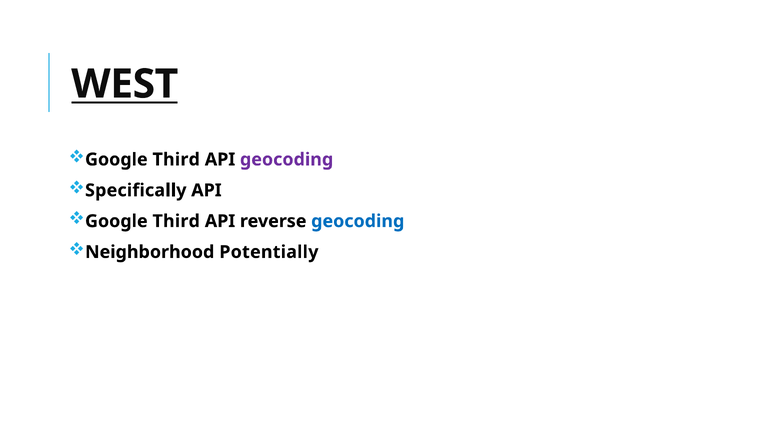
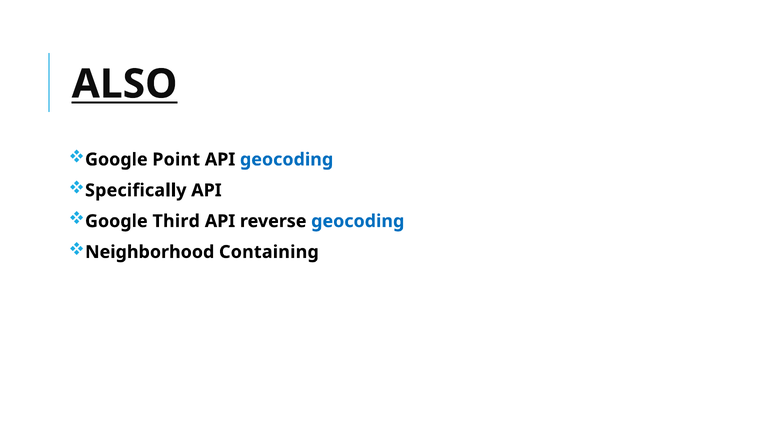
WEST: WEST -> ALSO (125, 84)
Third: Third -> Point (176, 159)
geocoding colour: purple -> blue (287, 159)
Potentially: Potentially -> Containing (269, 252)
